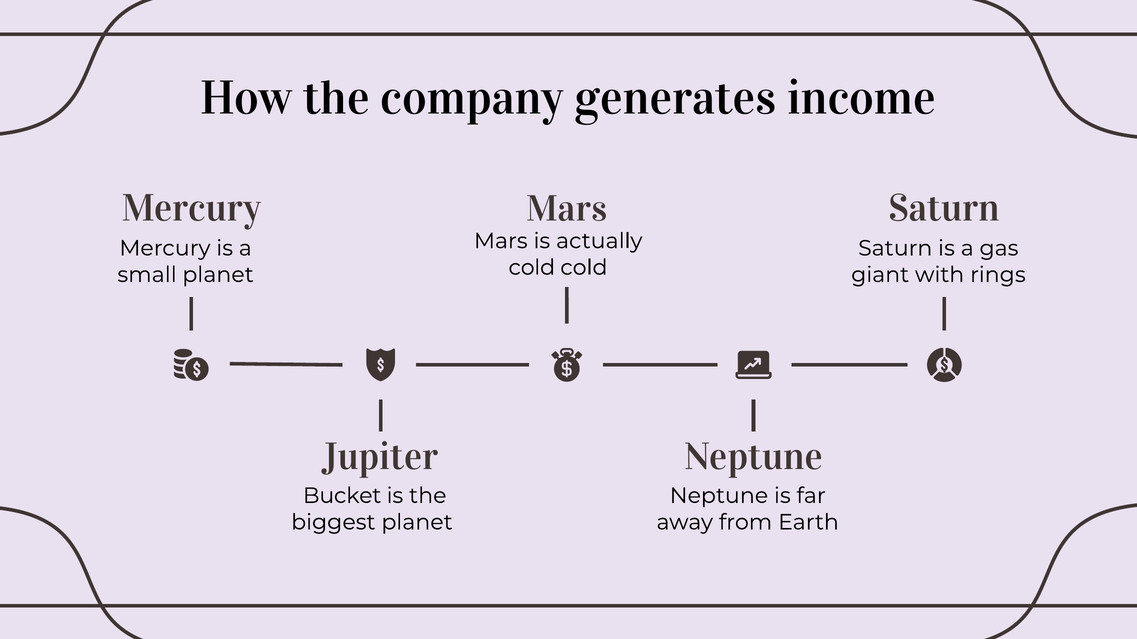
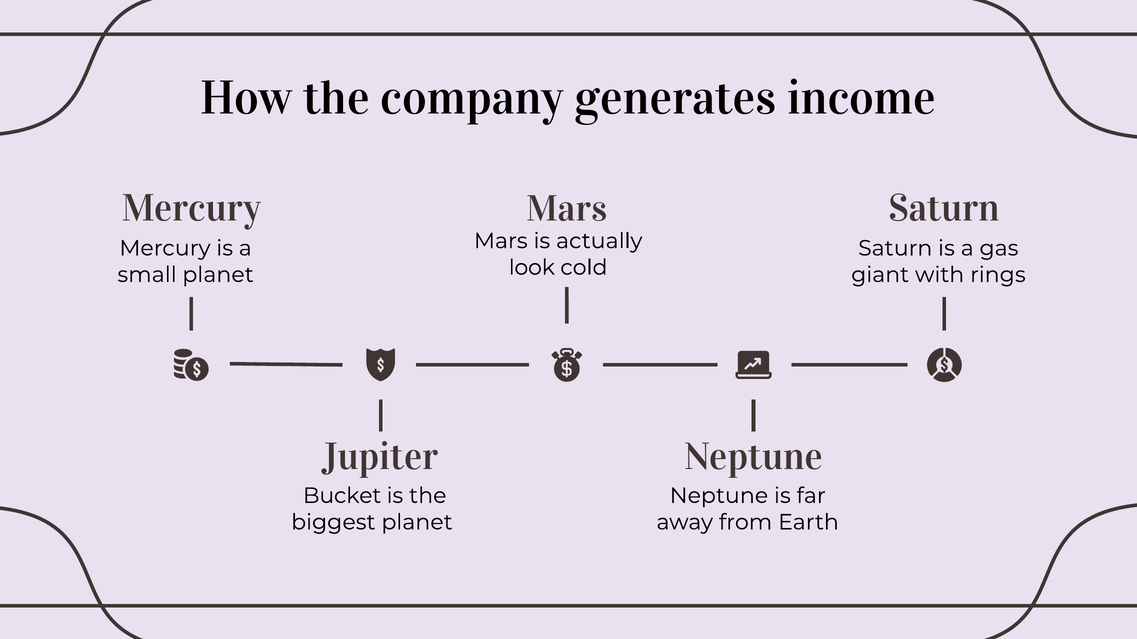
cold: cold -> look (532, 268)
